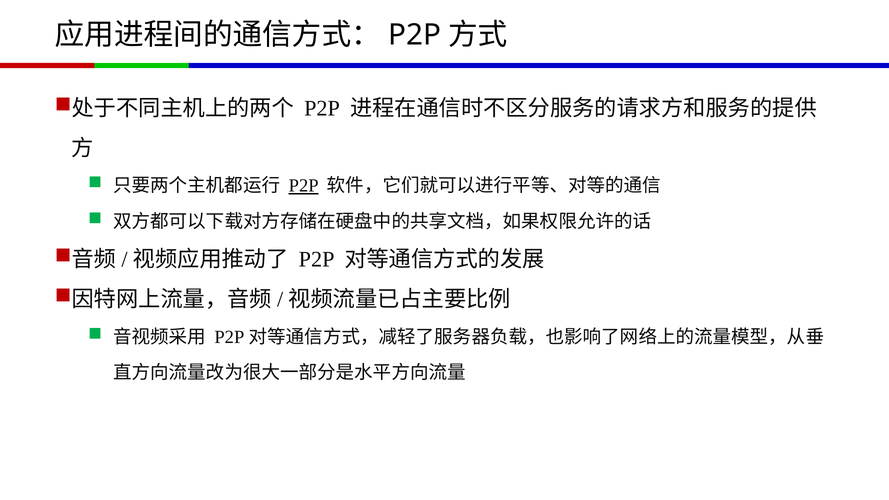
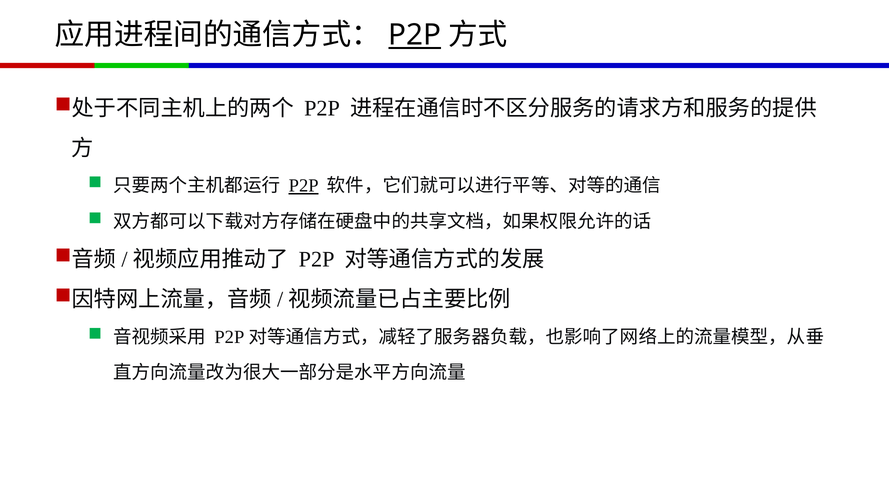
P2P underline: none -> present (415, 35)
